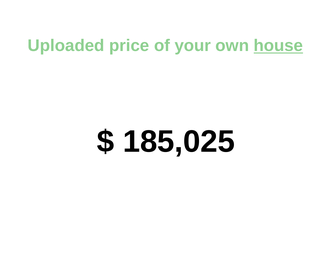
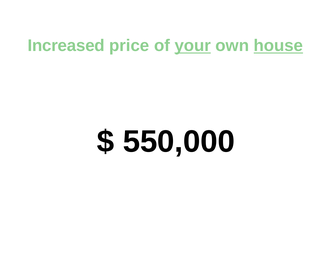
Uploaded: Uploaded -> Increased (66, 46)
your underline: none -> present (193, 46)
185,025: 185,025 -> 550,000 (179, 142)
